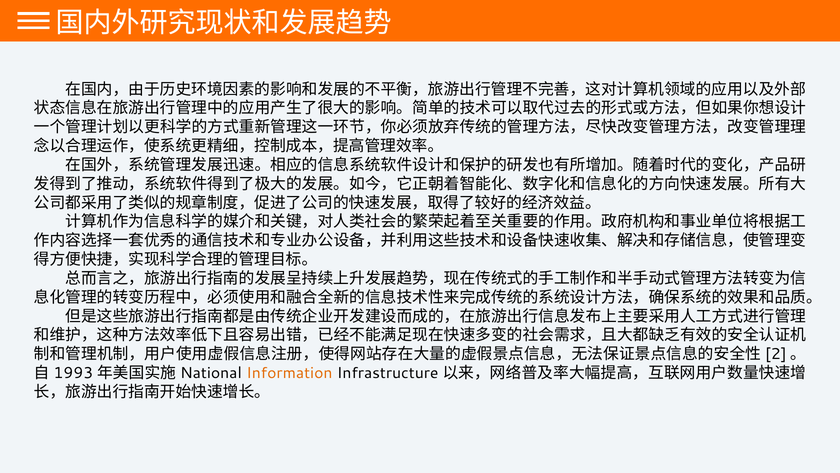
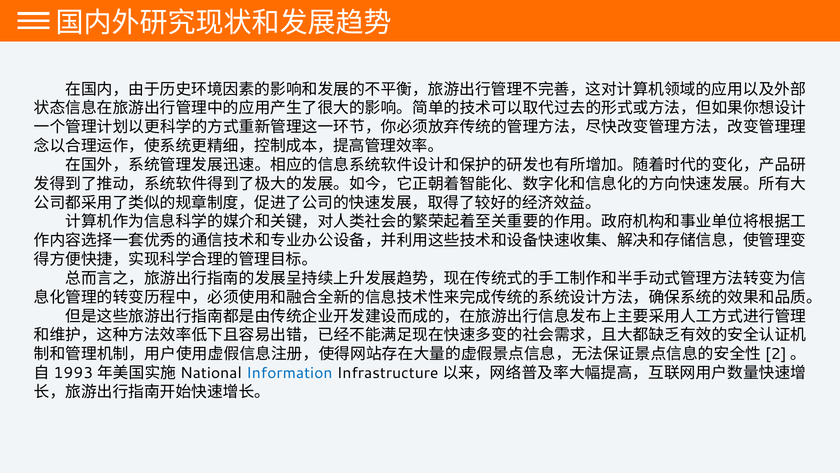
Information colour: orange -> blue (289, 373)
